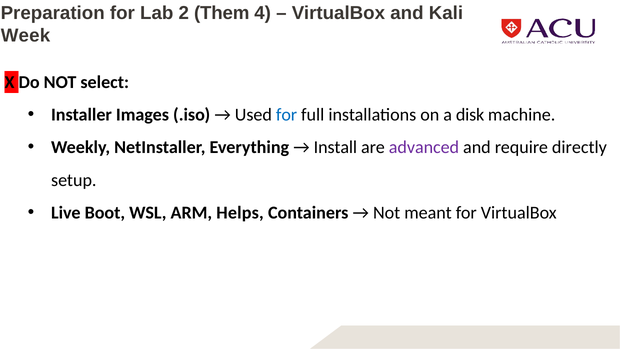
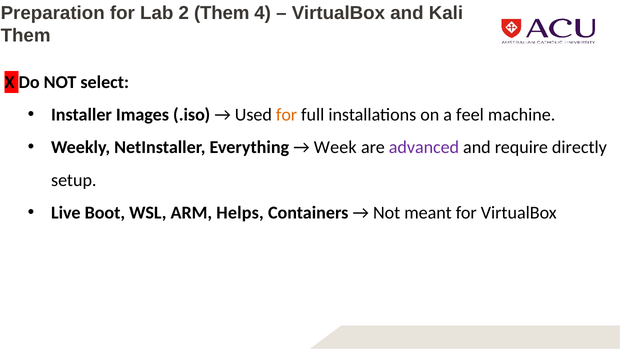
Week: Week -> Them (26, 36)
for colour: blue -> orange (287, 115)
disk: disk -> feel (470, 115)
Install: Install -> Week (335, 147)
